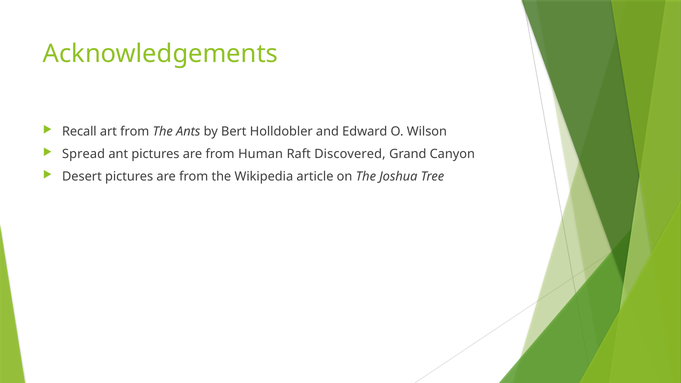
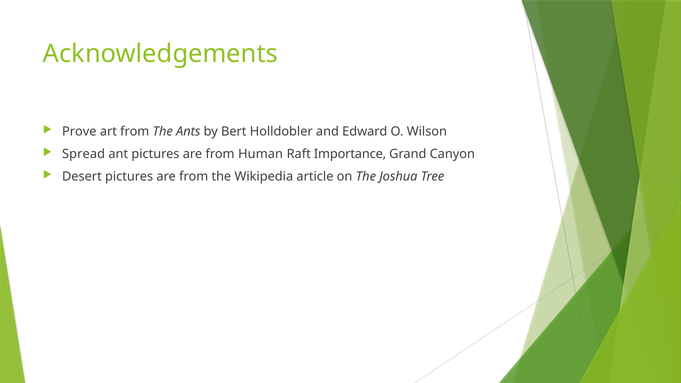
Recall: Recall -> Prove (79, 132)
Discovered: Discovered -> Importance (350, 154)
